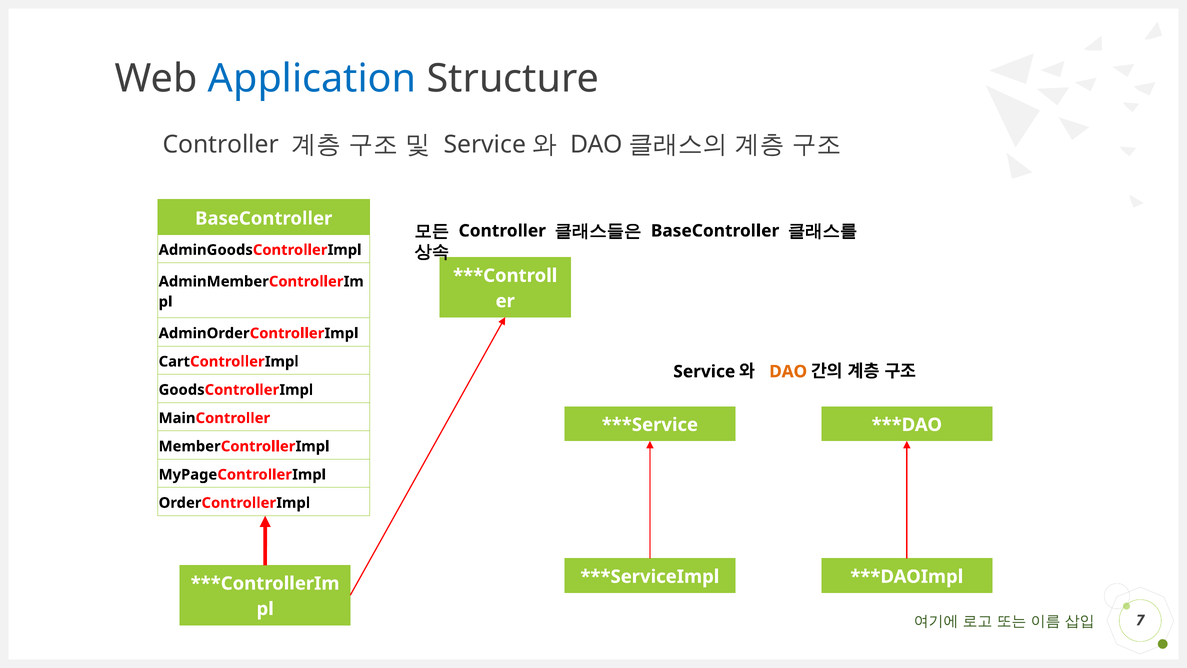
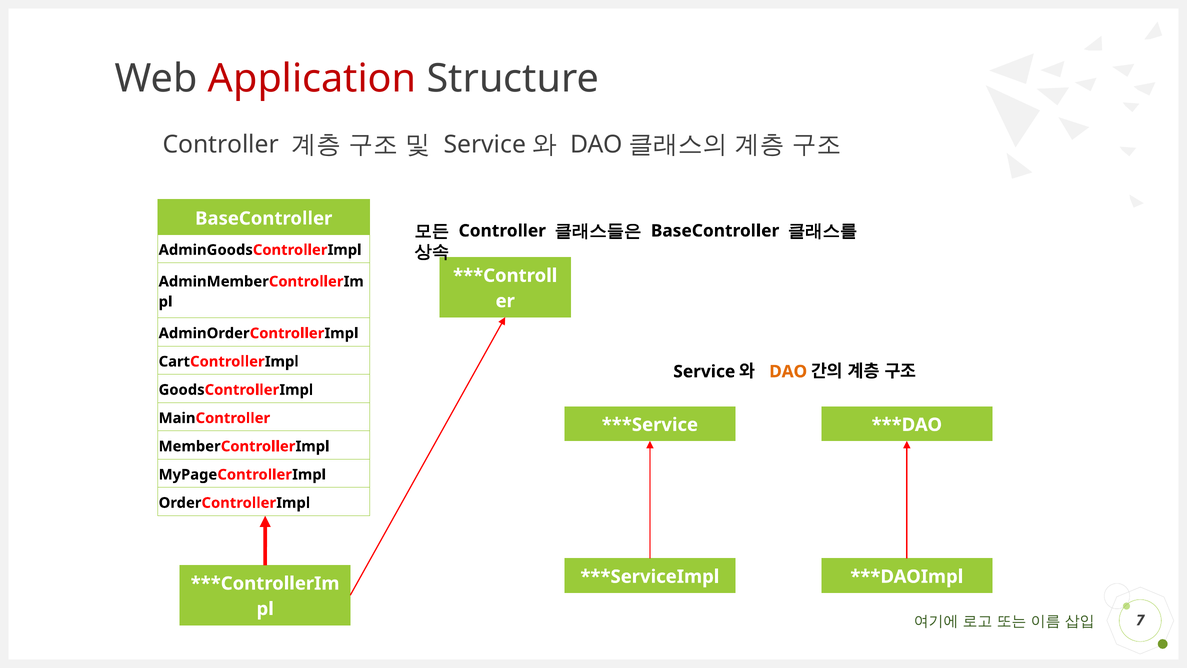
Application colour: blue -> red (312, 78)
